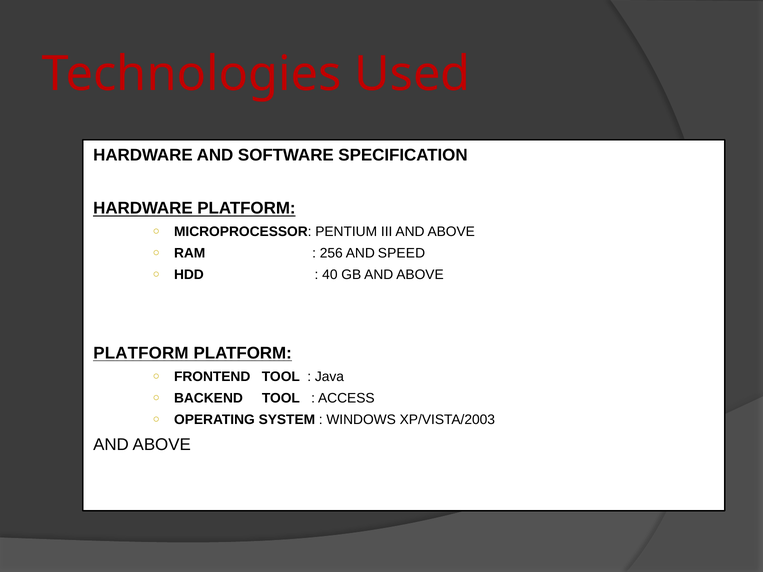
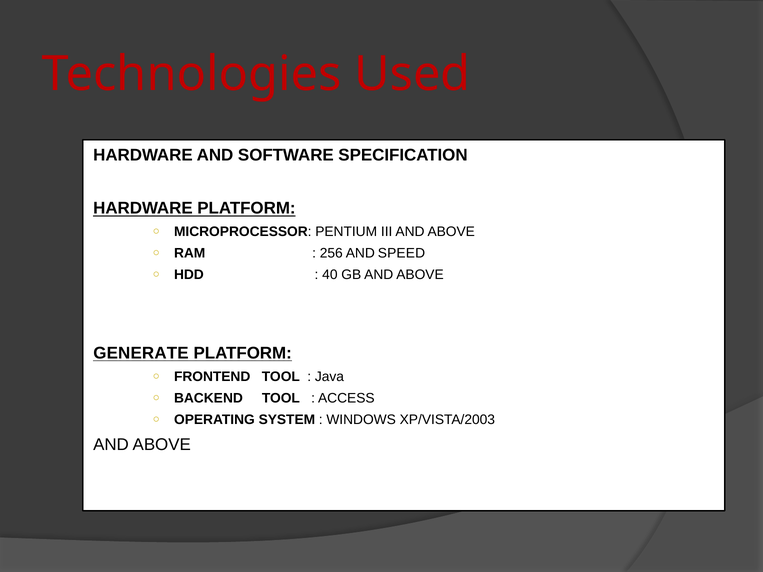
PLATFORM: PLATFORM -> GENERATE (141, 353)
